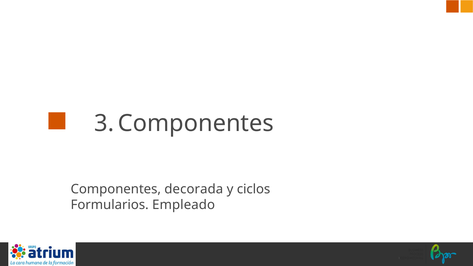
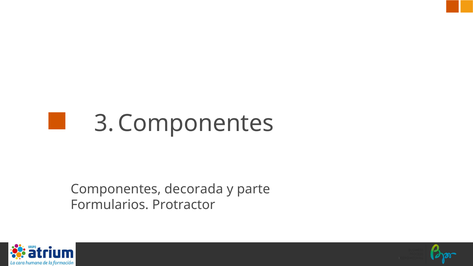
ciclos: ciclos -> parte (253, 189)
Empleado: Empleado -> Protractor (184, 205)
